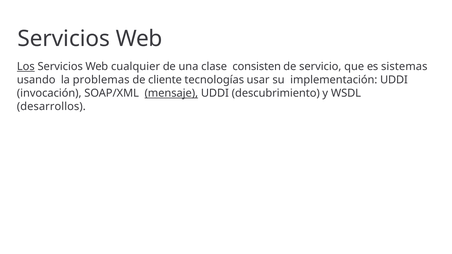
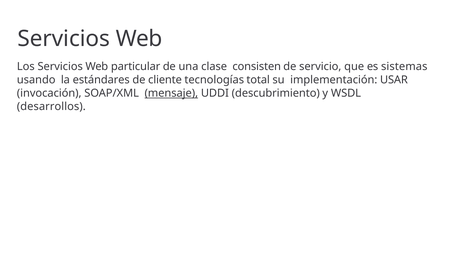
Los underline: present -> none (26, 67)
cualquier: cualquier -> particular (136, 67)
problemas: problemas -> estándares (101, 80)
usar: usar -> total (258, 80)
implementación UDDI: UDDI -> USAR (394, 80)
